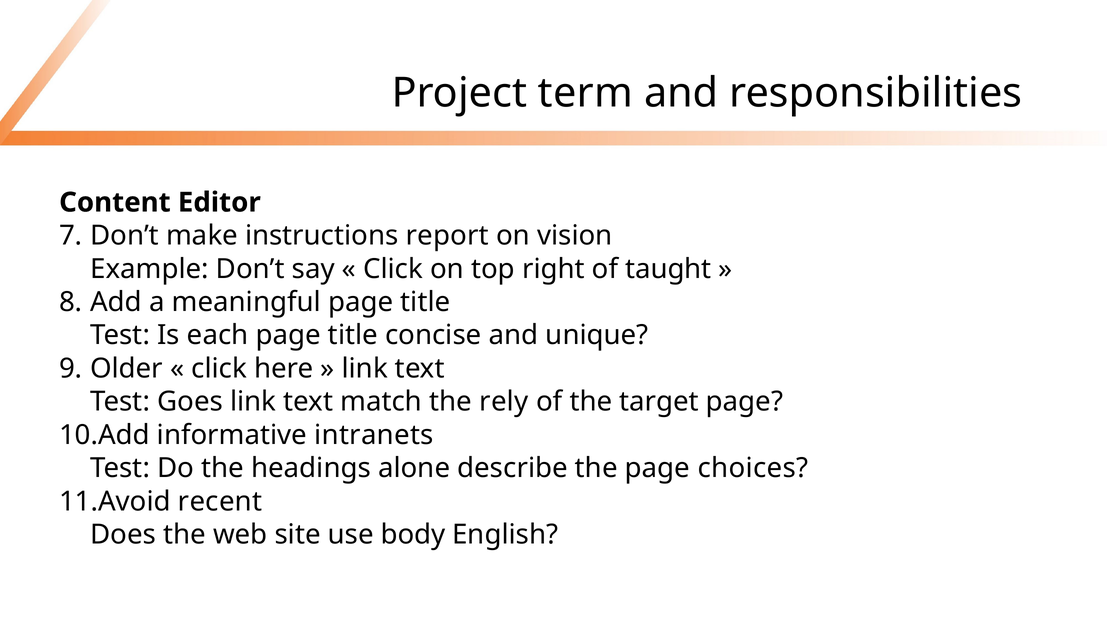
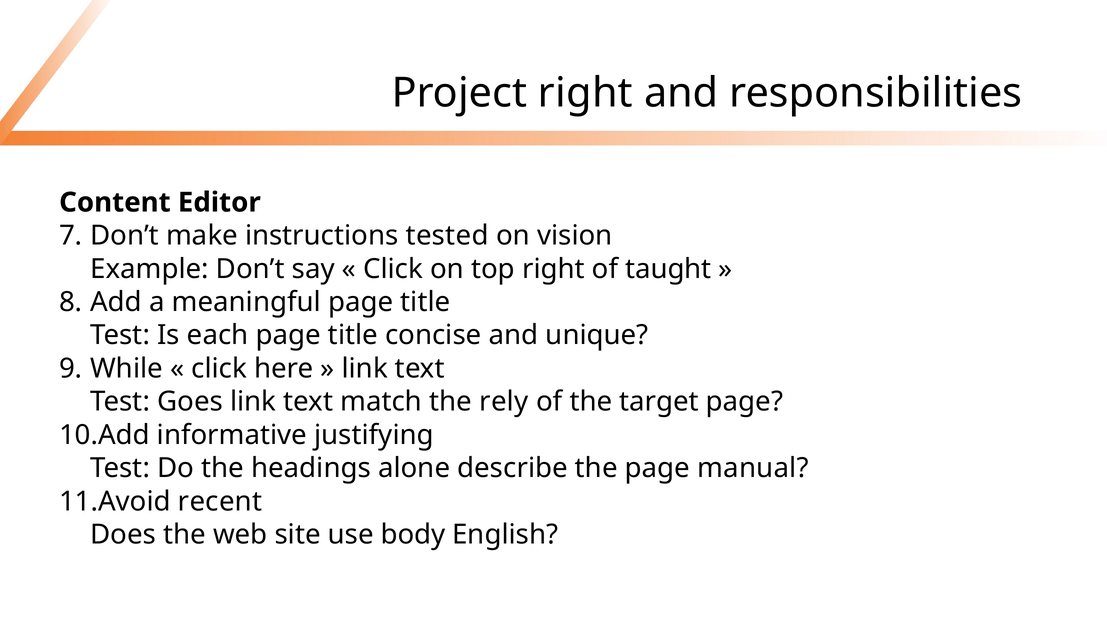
Project term: term -> right (585, 93)
report: report -> tested (447, 236)
Older: Older -> While (127, 368)
intranets: intranets -> justifying (374, 435)
choices: choices -> manual (753, 468)
